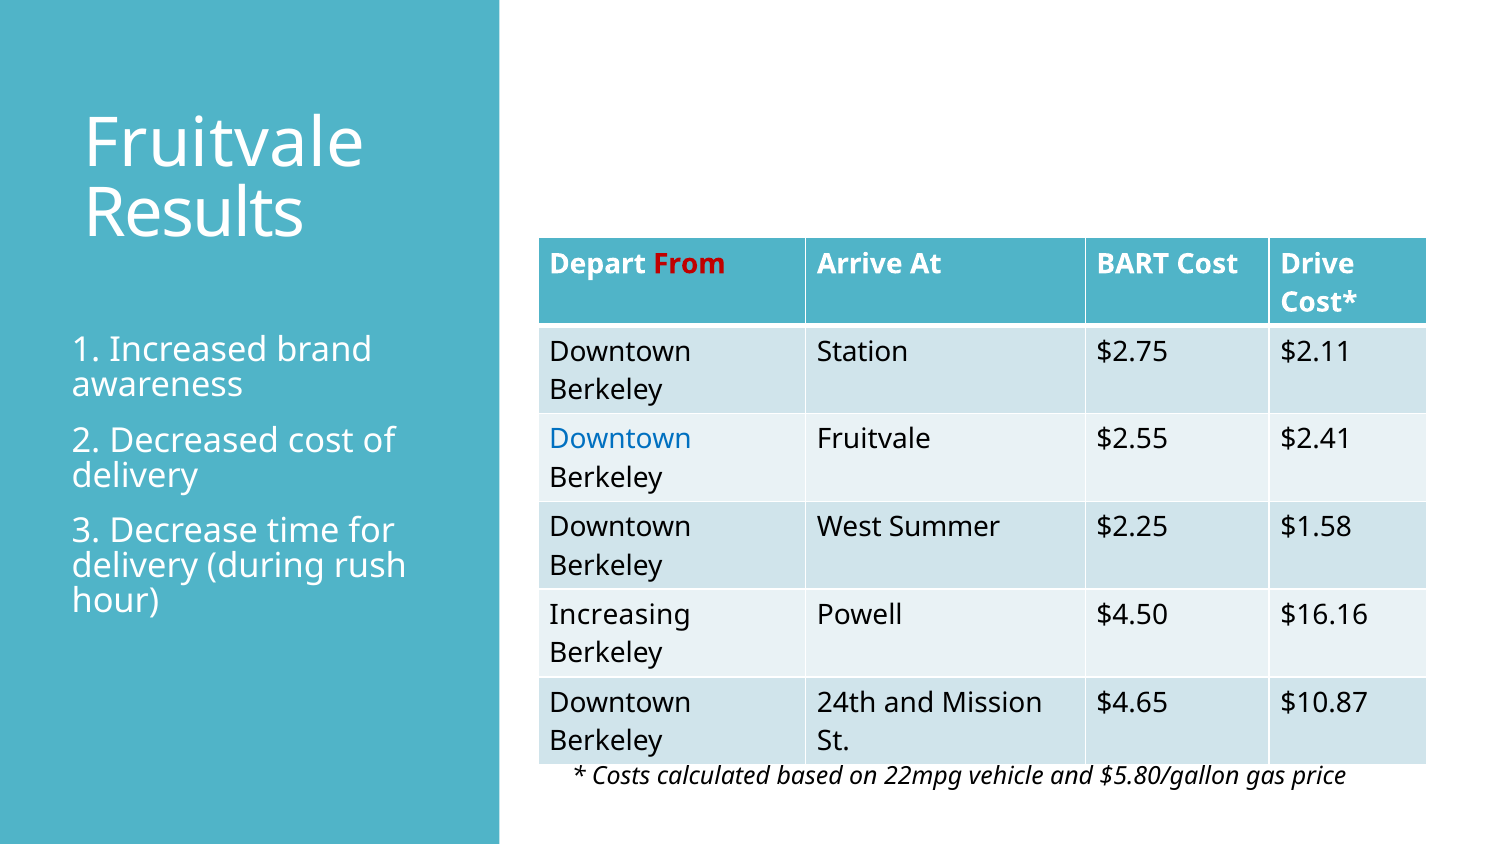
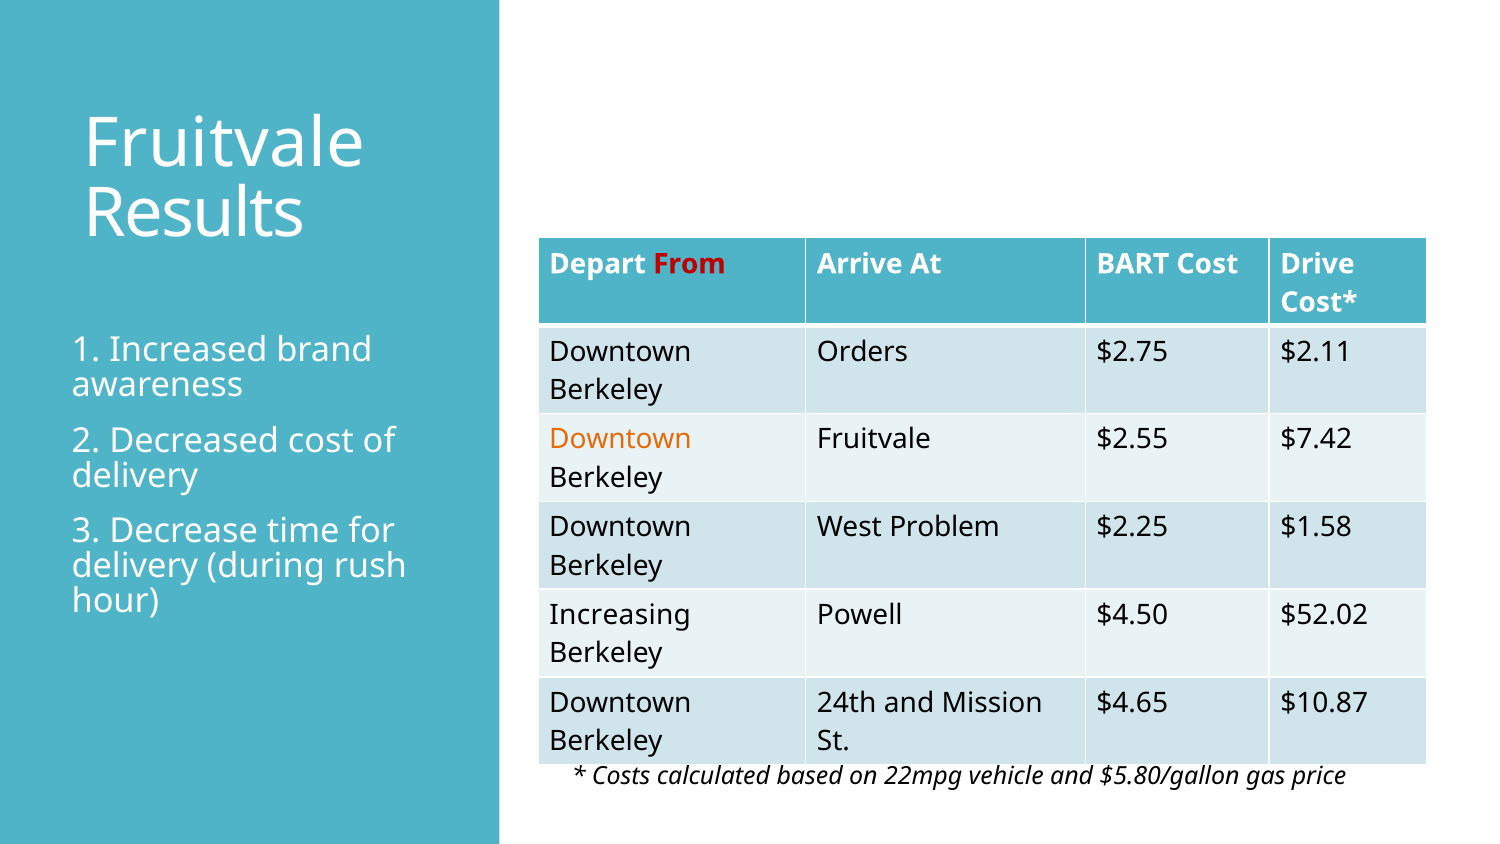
Station: Station -> Orders (863, 352)
Downtown colour: blue -> orange (620, 440)
$2.41: $2.41 -> $7.42 (1316, 440)
Summer: Summer -> Problem (945, 527)
$16.16: $16.16 -> $52.02 (1324, 615)
